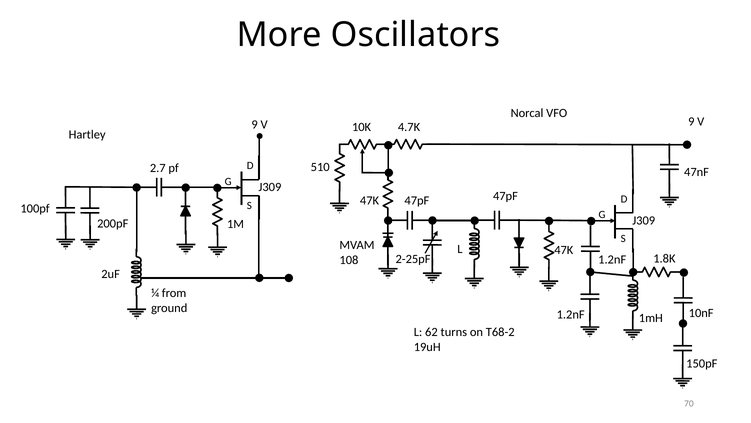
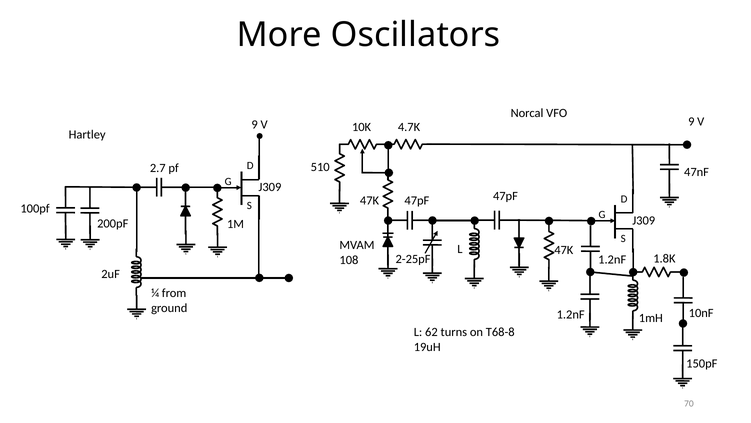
T68-2: T68-2 -> T68-8 (500, 331)
